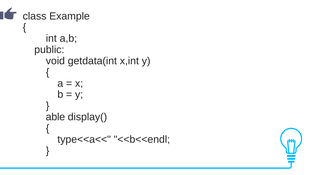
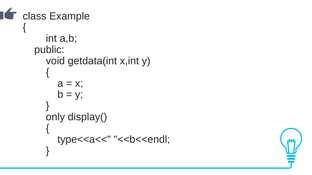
able: able -> only (55, 117)
